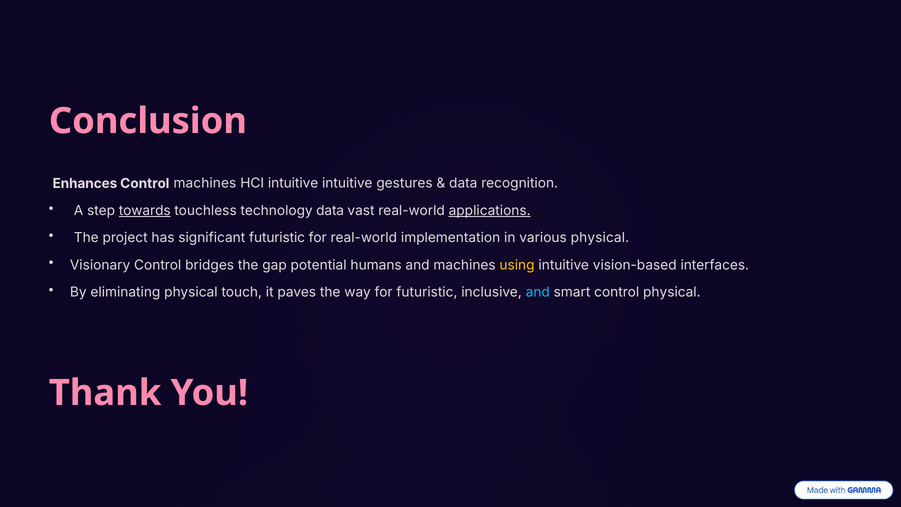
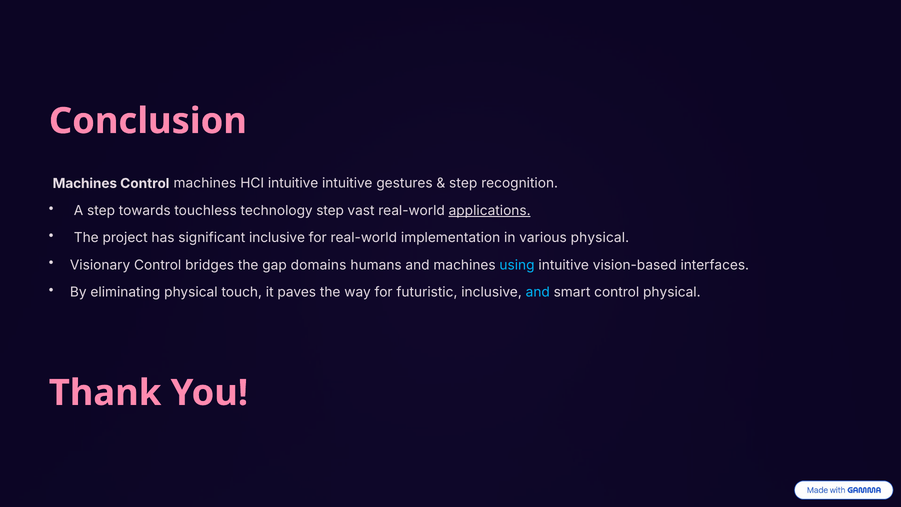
Enhances: Enhances -> Machines (85, 183)
data: data -> step (463, 183)
towards underline: present -> none (145, 211)
technology data: data -> step (330, 211)
significant futuristic: futuristic -> inclusive (277, 238)
potential: potential -> domains (319, 265)
using colour: yellow -> light blue (517, 265)
